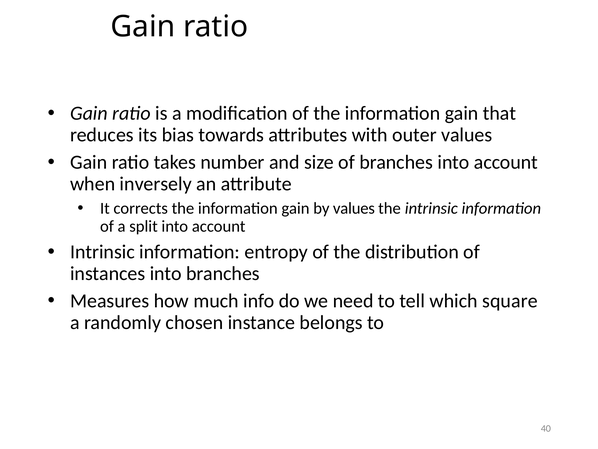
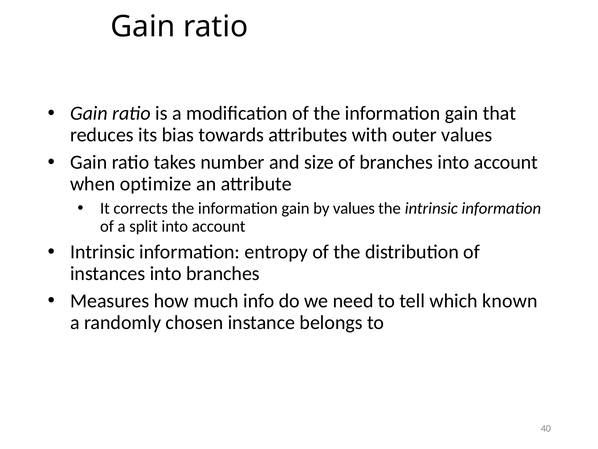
inversely: inversely -> optimize (156, 184)
square: square -> known (510, 301)
